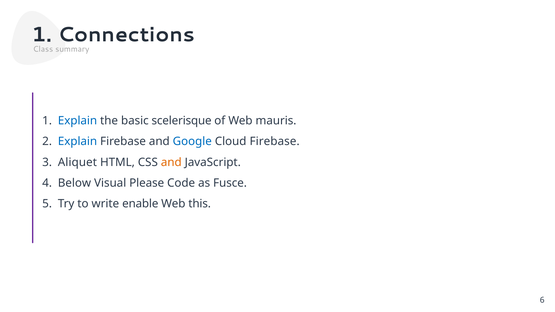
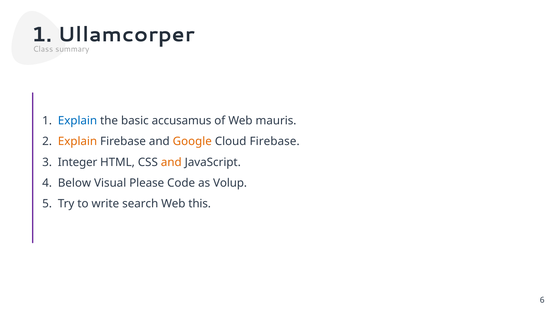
Connections: Connections -> Ullamcorper (126, 35)
scelerisque: scelerisque -> accusamus (182, 121)
Explain colour: blue -> orange (77, 142)
Google colour: blue -> orange (192, 142)
Aliquet: Aliquet -> Integer (78, 162)
Fusce: Fusce -> Volup (230, 183)
enable: enable -> search (140, 204)
